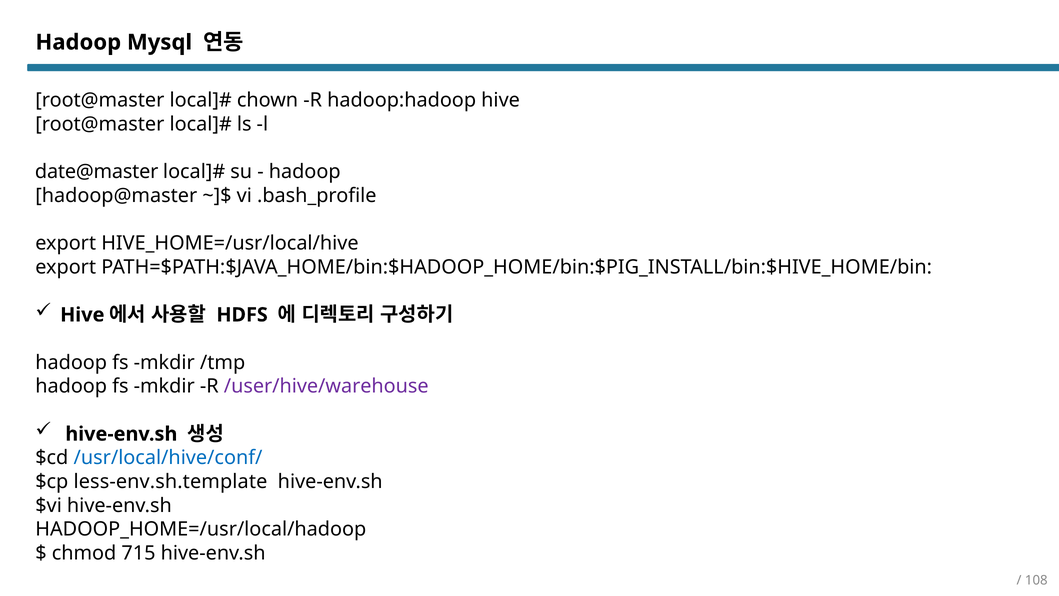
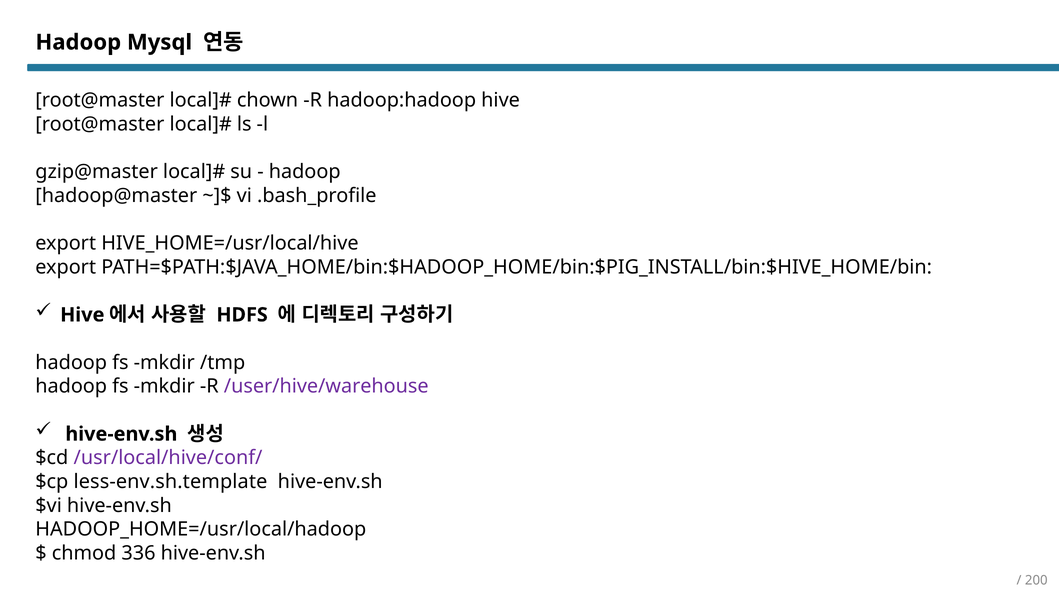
date@master: date@master -> gzip@master (97, 172)
/usr/local/hive/conf/ colour: blue -> purple (168, 458)
715: 715 -> 336 (139, 553)
108: 108 -> 200 (1036, 580)
